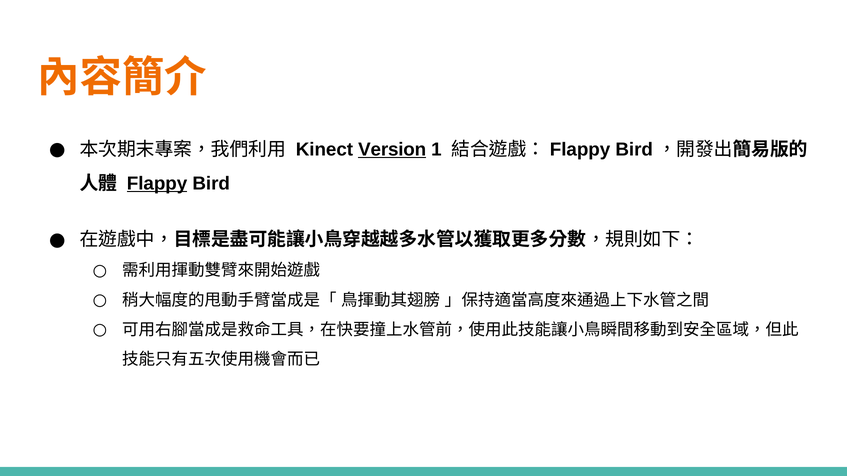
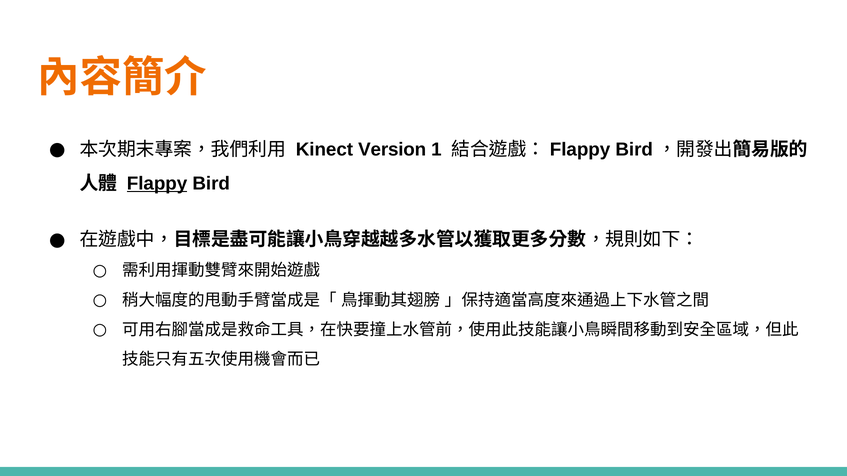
Version underline: present -> none (392, 150)
